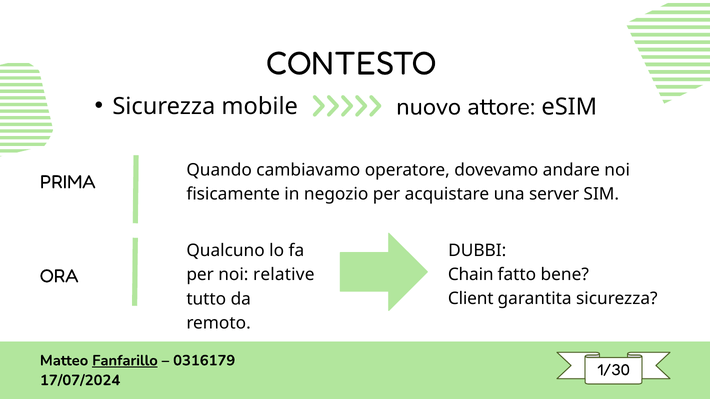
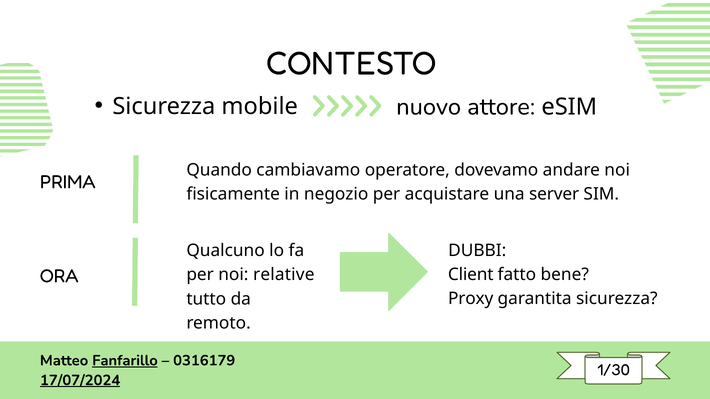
Chain: Chain -> Client (471, 275)
Client: Client -> Proxy (471, 299)
17/07/2024 underline: none -> present (80, 381)
